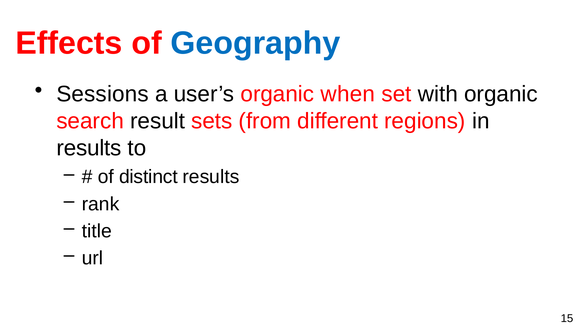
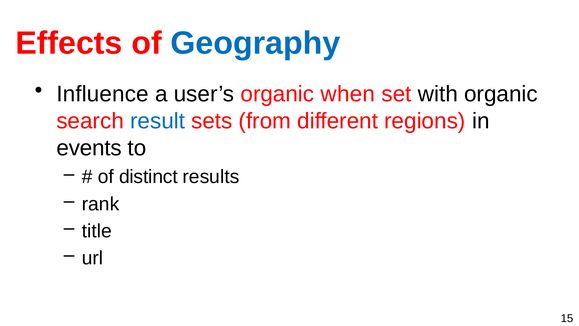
Sessions: Sessions -> Influence (103, 94)
result colour: black -> blue (158, 121)
results: results -> events (89, 148)
